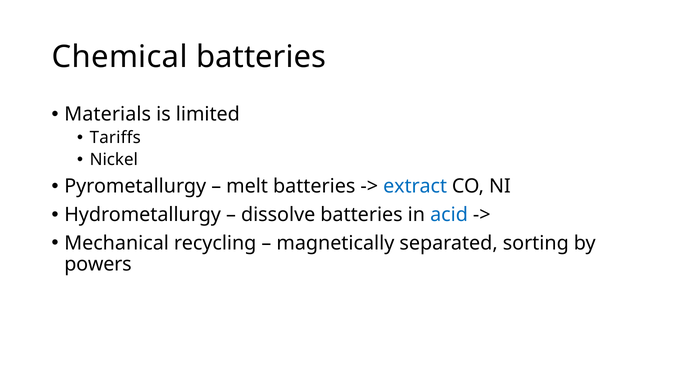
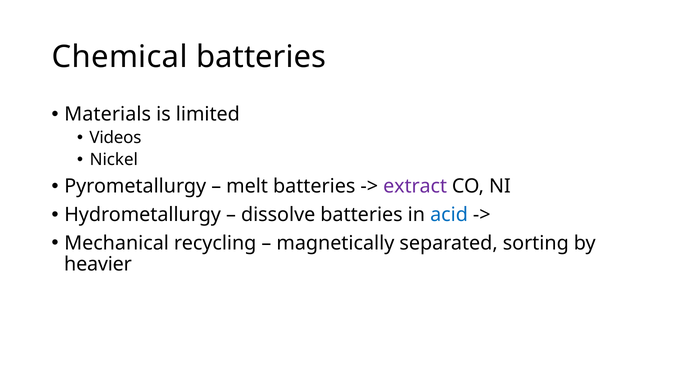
Tariffs: Tariffs -> Videos (115, 138)
extract colour: blue -> purple (415, 186)
powers: powers -> heavier (98, 264)
